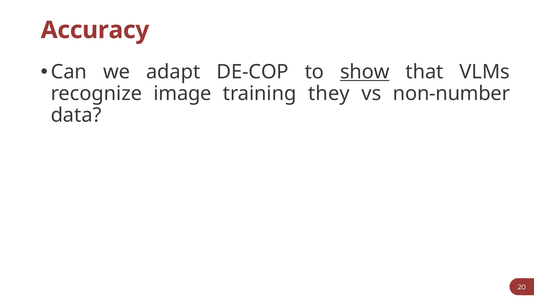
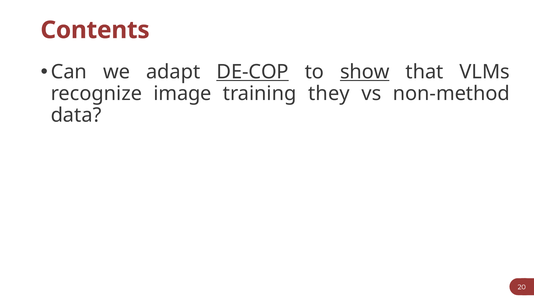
Accuracy: Accuracy -> Contents (95, 30)
DE-COP underline: none -> present (253, 72)
non-number: non-number -> non-method (451, 94)
